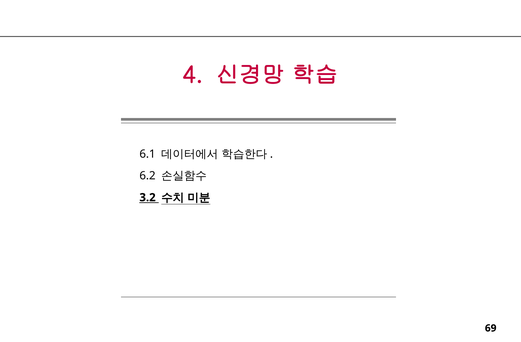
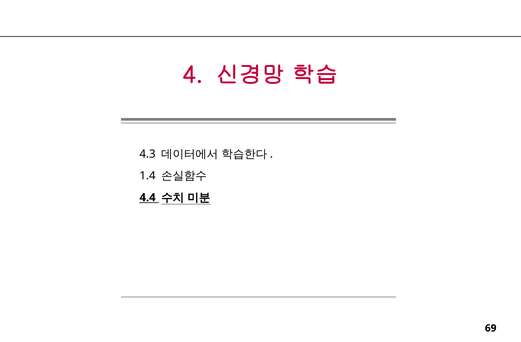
6.1: 6.1 -> 4.3 (147, 154)
6.2: 6.2 -> 1.4 (147, 176)
3.2: 3.2 -> 4.4 (148, 198)
